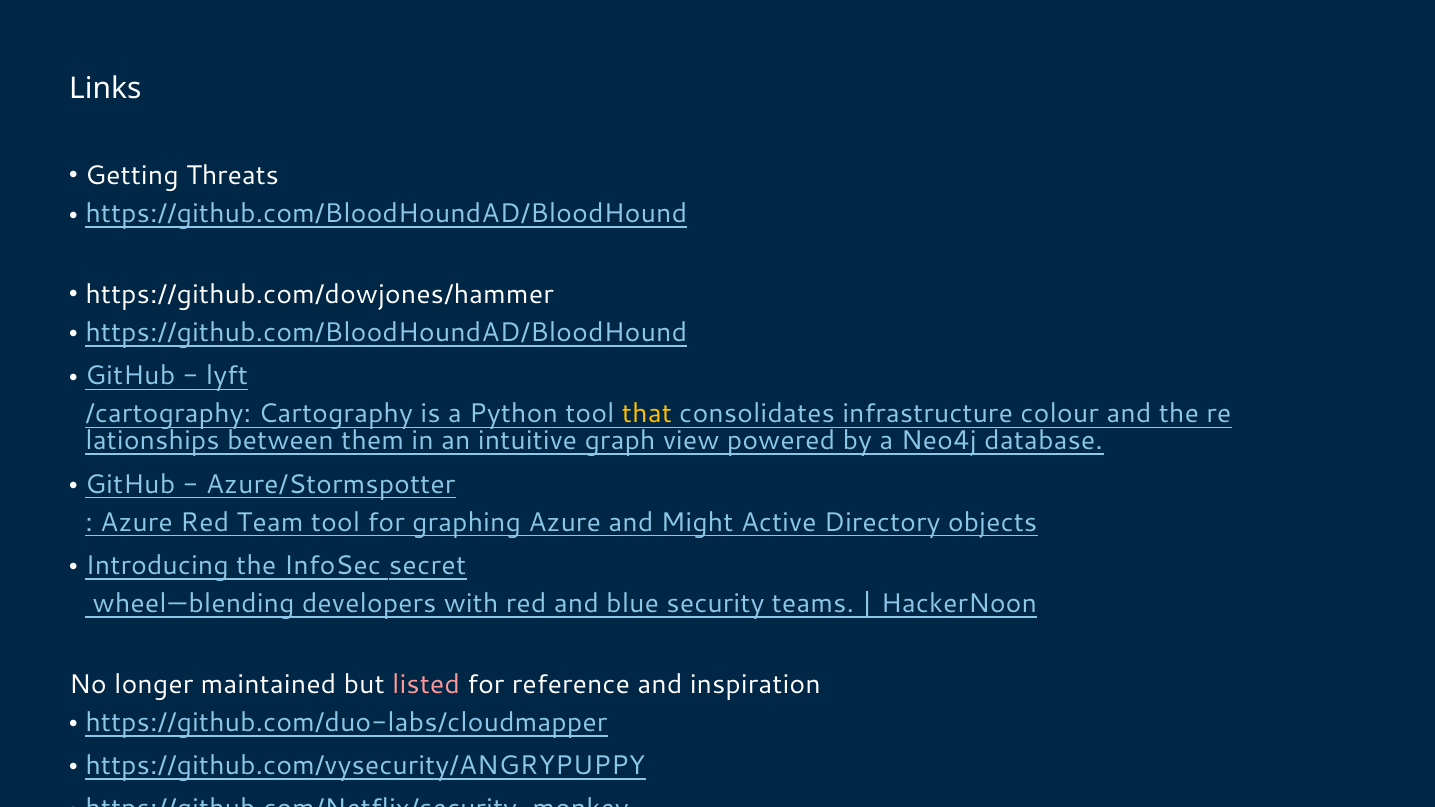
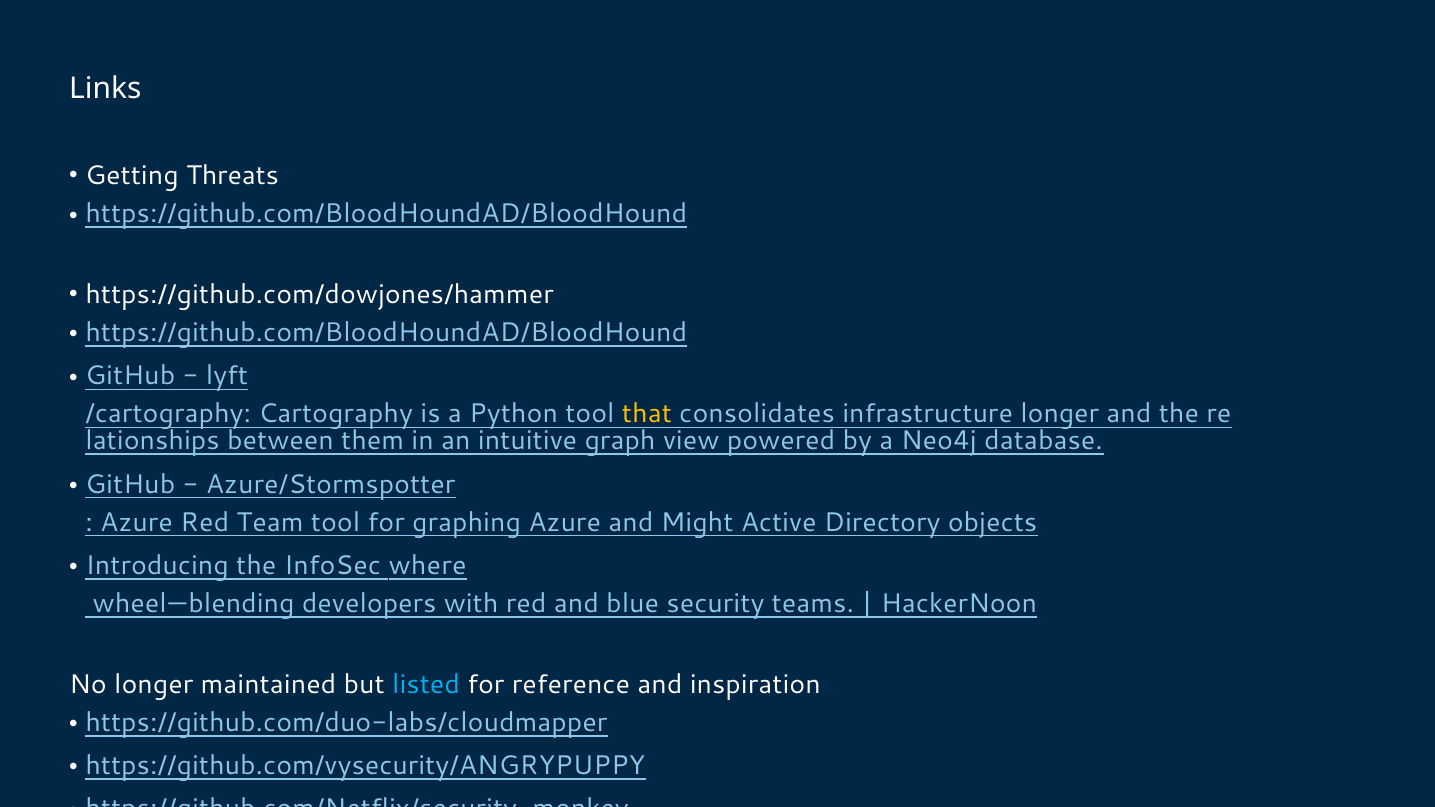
infrastructure colour: colour -> longer (1060, 414)
secret: secret -> where (428, 566)
listed colour: pink -> light blue (426, 685)
